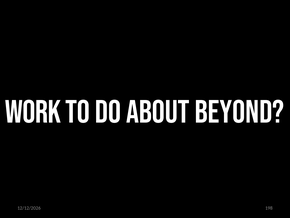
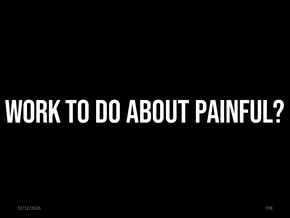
BEYOND: BEYOND -> PAINFUL (240, 112)
